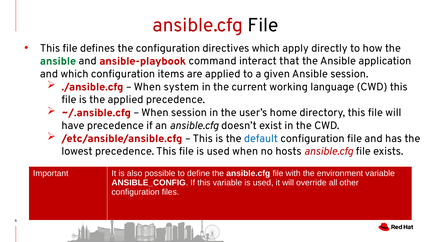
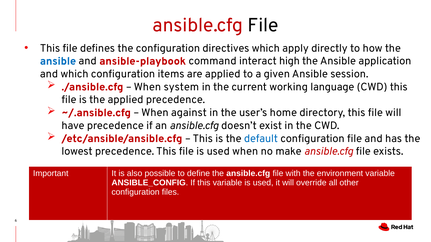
ansible colour: green -> blue (58, 61)
that: that -> high (289, 61)
When session: session -> against (189, 113)
hosts: hosts -> make (288, 152)
